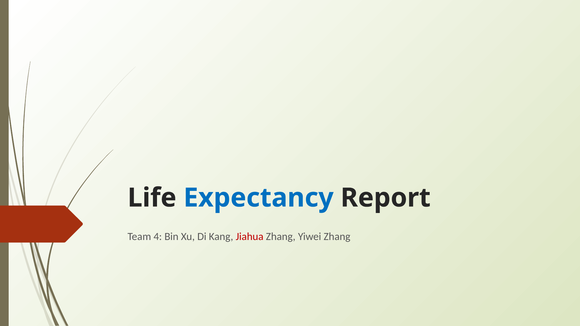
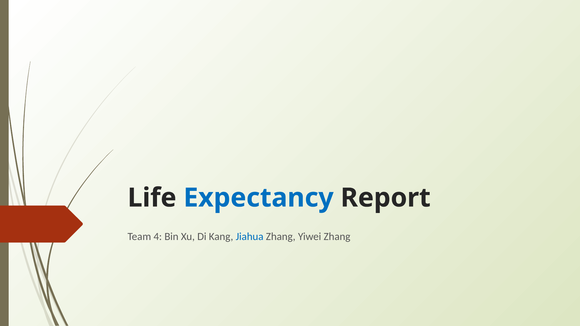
Jiahua colour: red -> blue (250, 237)
